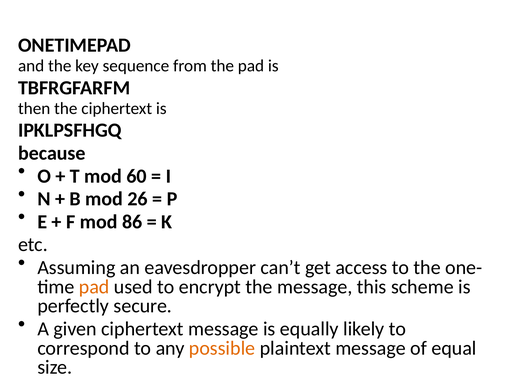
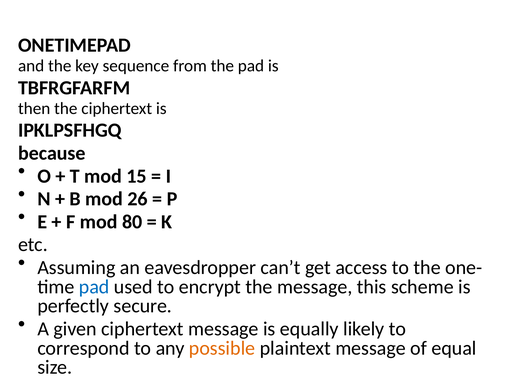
60: 60 -> 15 (137, 176)
86: 86 -> 80 (132, 222)
pad colour: orange -> blue (94, 287)
